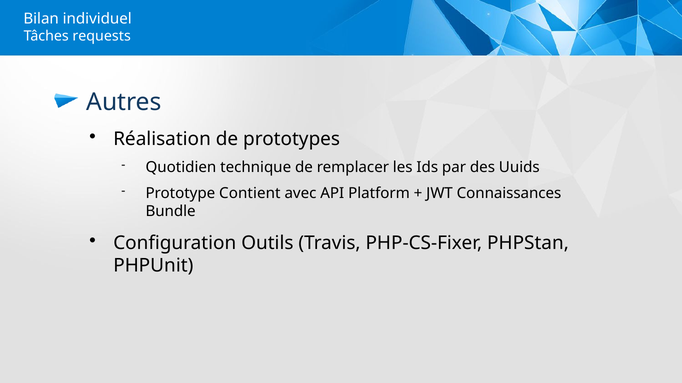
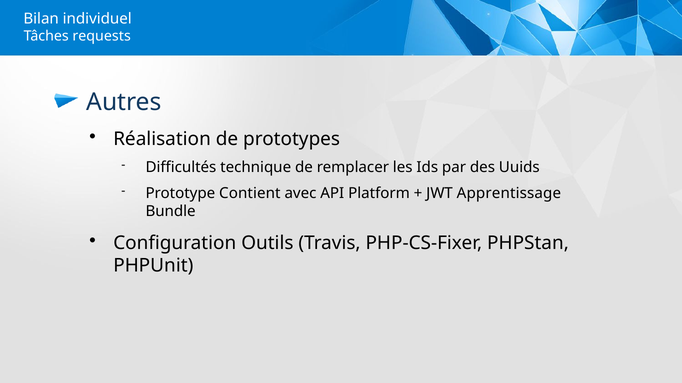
Quotidien: Quotidien -> Difficultés (181, 167)
Connaissances: Connaissances -> Apprentissage (509, 194)
